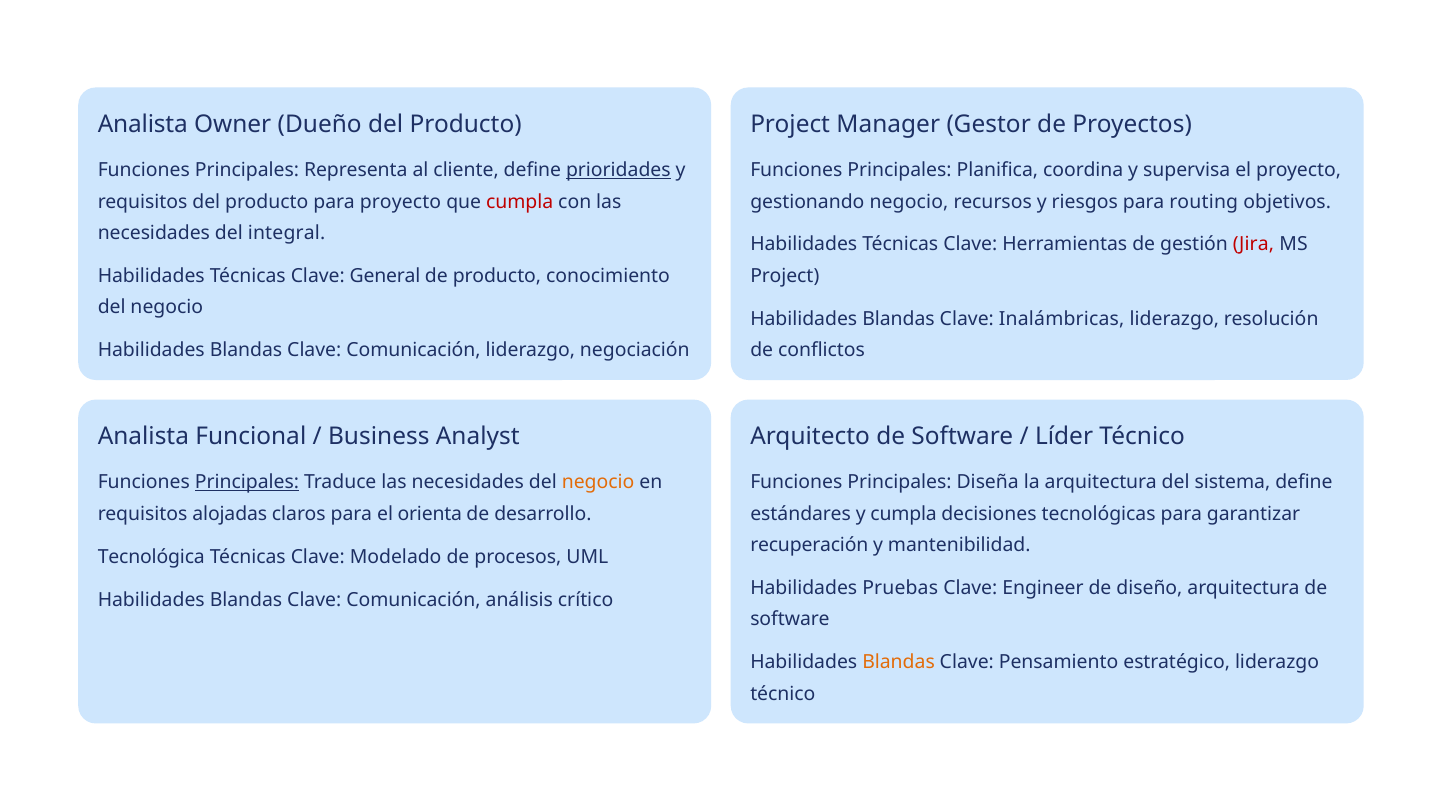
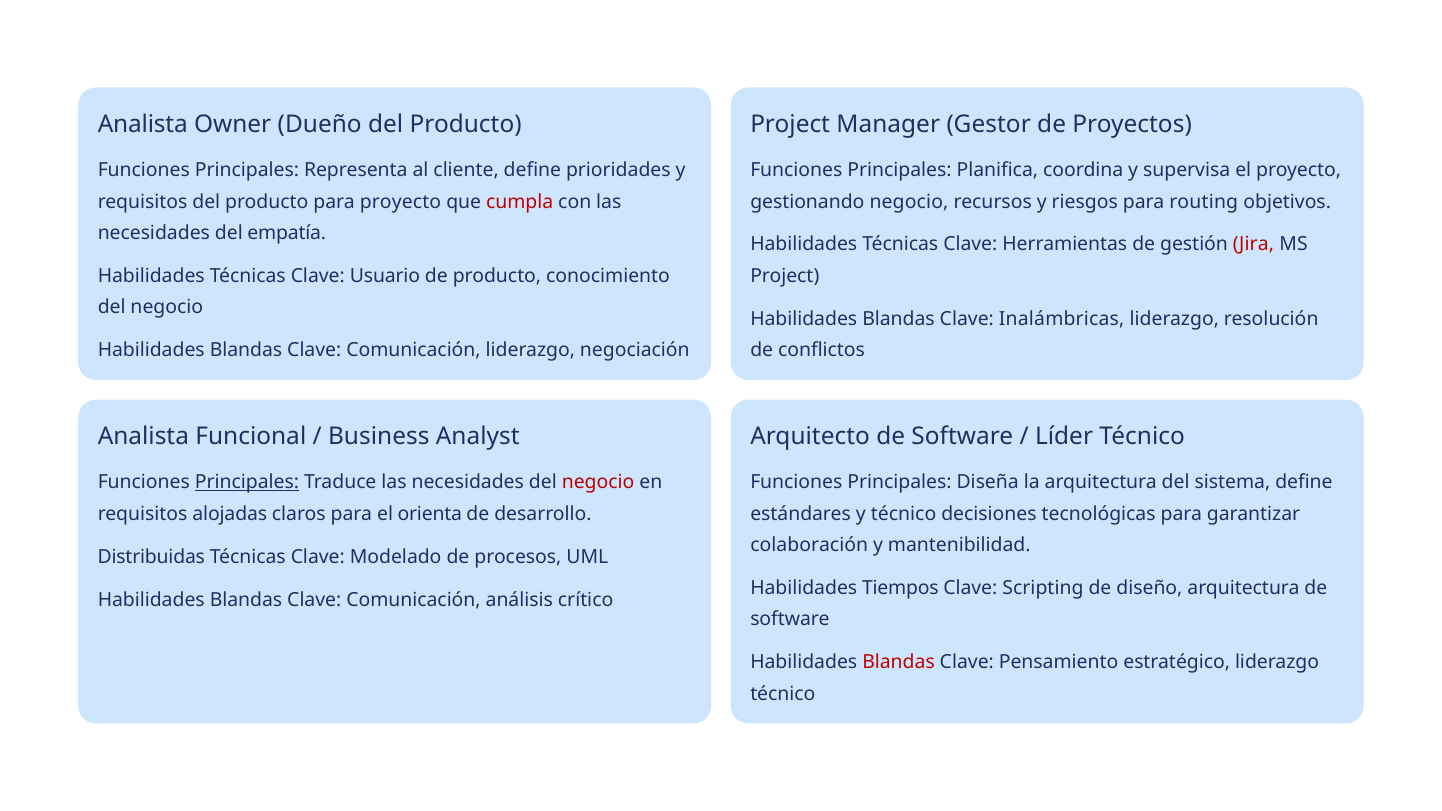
prioridades underline: present -> none (618, 170)
integral: integral -> empatía (287, 233)
General: General -> Usuario (385, 276)
negocio colour: orange -> red (598, 483)
y cumpla: cumpla -> técnico (904, 514)
recuperación: recuperación -> colaboración (809, 545)
Tecnológica: Tecnológica -> Distribuidas (151, 557)
Pruebas: Pruebas -> Tiempos (900, 588)
Engineer: Engineer -> Scripting (1043, 588)
Blandas colour: orange -> red (899, 662)
